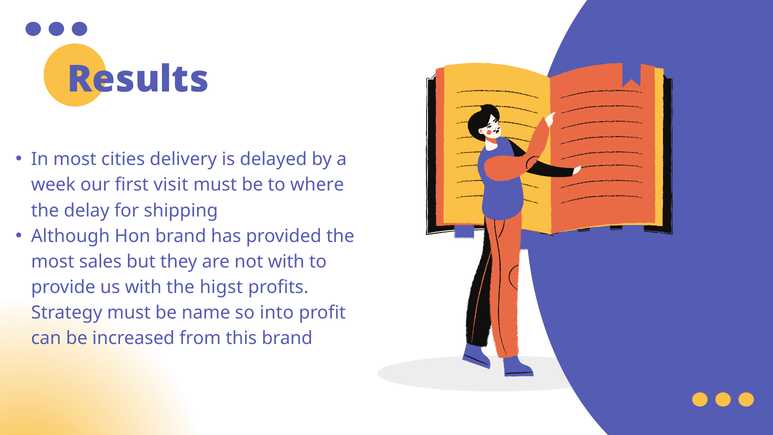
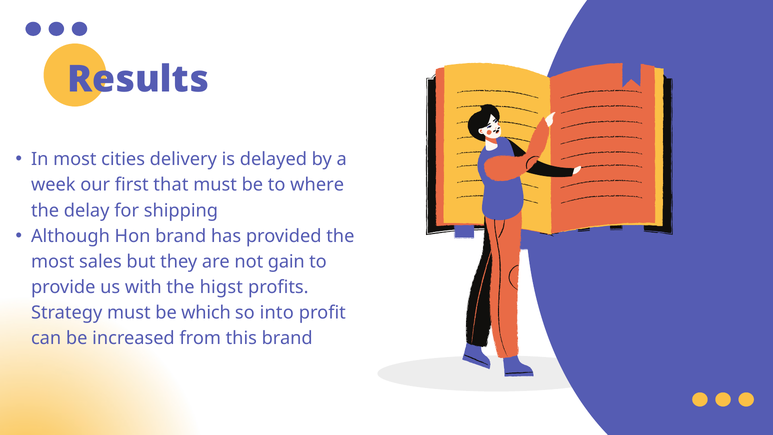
visit: visit -> that (171, 185)
not with: with -> gain (286, 262)
name: name -> which (206, 313)
